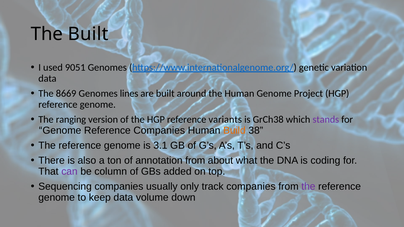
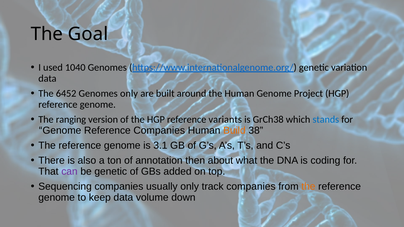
The Built: Built -> Goal (88, 34)
9051: 9051 -> 1040 (75, 68)
8669: 8669 -> 6452 (66, 94)
Genomes lines: lines -> only (129, 94)
stands colour: purple -> blue (326, 120)
annotation from: from -> then (195, 161)
be column: column -> genetic (111, 172)
the colour: purple -> orange (308, 187)
